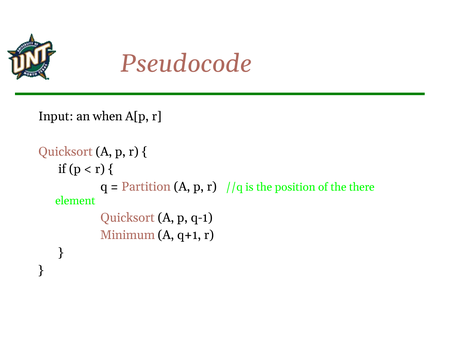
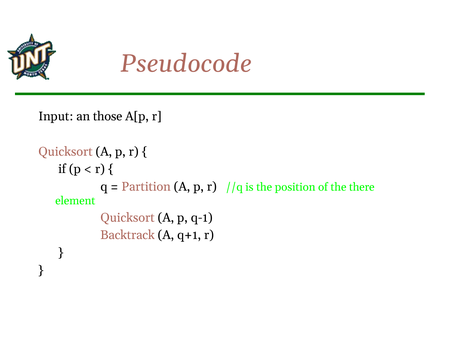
when: when -> those (108, 117)
Minimum: Minimum -> Backtrack (128, 235)
